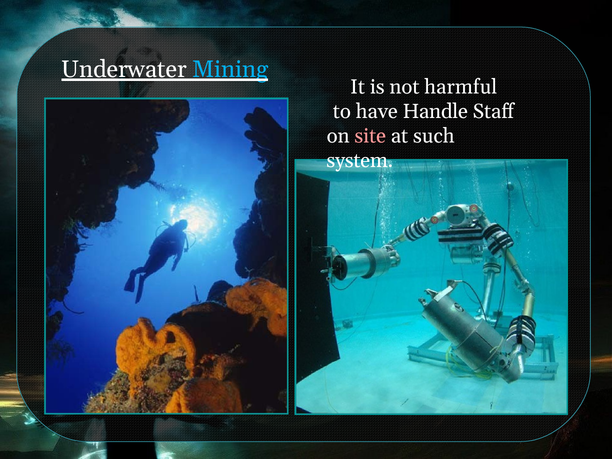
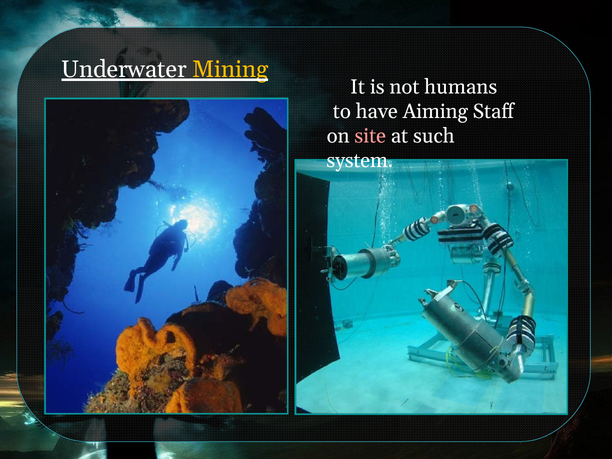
Mining colour: light blue -> yellow (230, 69)
harmful: harmful -> humans (461, 87)
Handle: Handle -> Aiming (435, 112)
